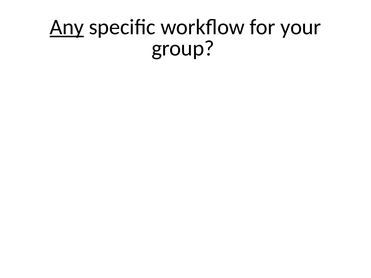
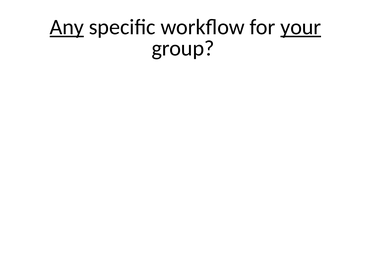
your underline: none -> present (301, 27)
